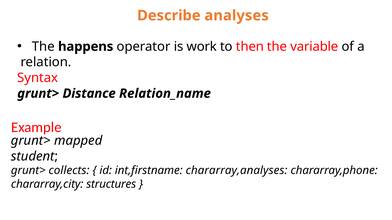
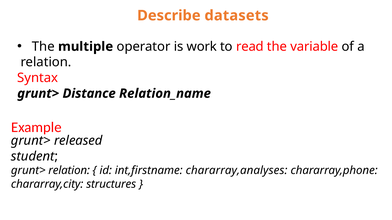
analyses: analyses -> datasets (237, 16)
happens: happens -> multiple (86, 47)
then: then -> read (250, 47)
mapped: mapped -> released (78, 141)
grunt> collects: collects -> relation (69, 171)
